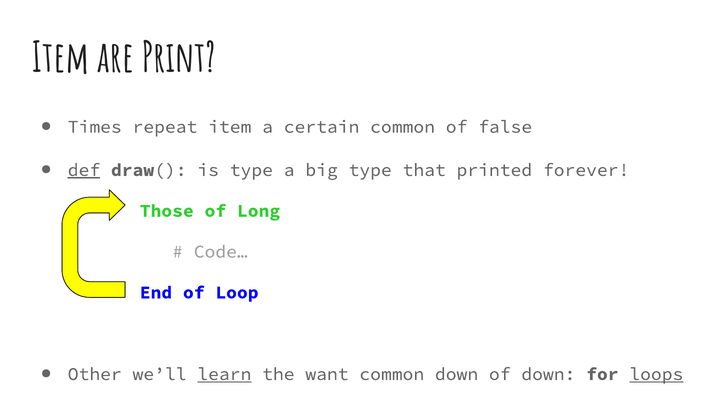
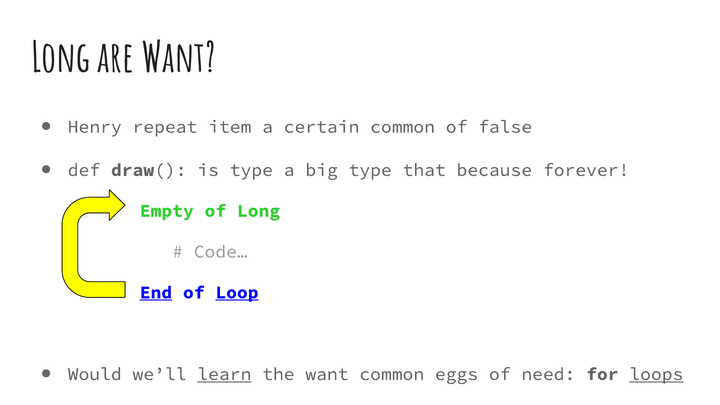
Item: Item -> Long (61, 58)
are Print: Print -> Want (179, 58)
Times: Times -> Henry (95, 127)
def underline: present -> none (84, 170)
printed: printed -> because (494, 170)
Those: Those -> Empty (167, 211)
End underline: none -> present (156, 292)
Loop underline: none -> present (237, 292)
Other: Other -> Would (95, 374)
common down: down -> eggs (457, 374)
of down: down -> need (548, 374)
